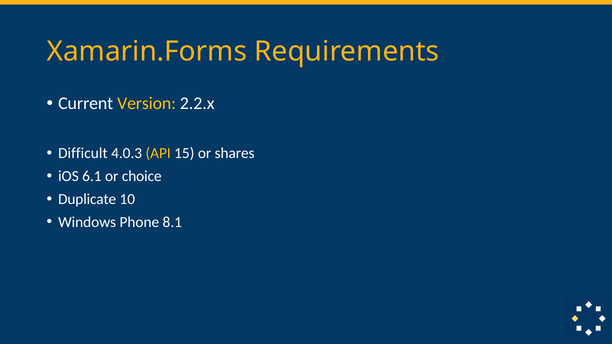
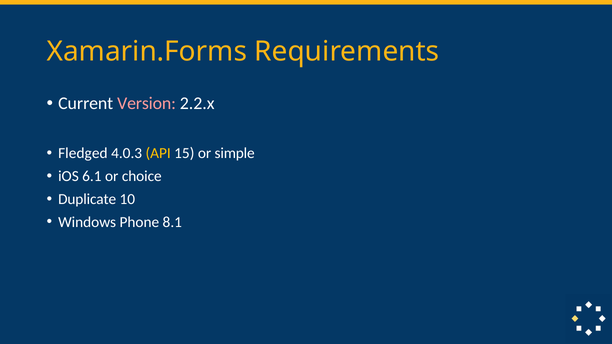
Version colour: yellow -> pink (147, 103)
Difficult: Difficult -> Fledged (83, 153)
shares: shares -> simple (235, 153)
